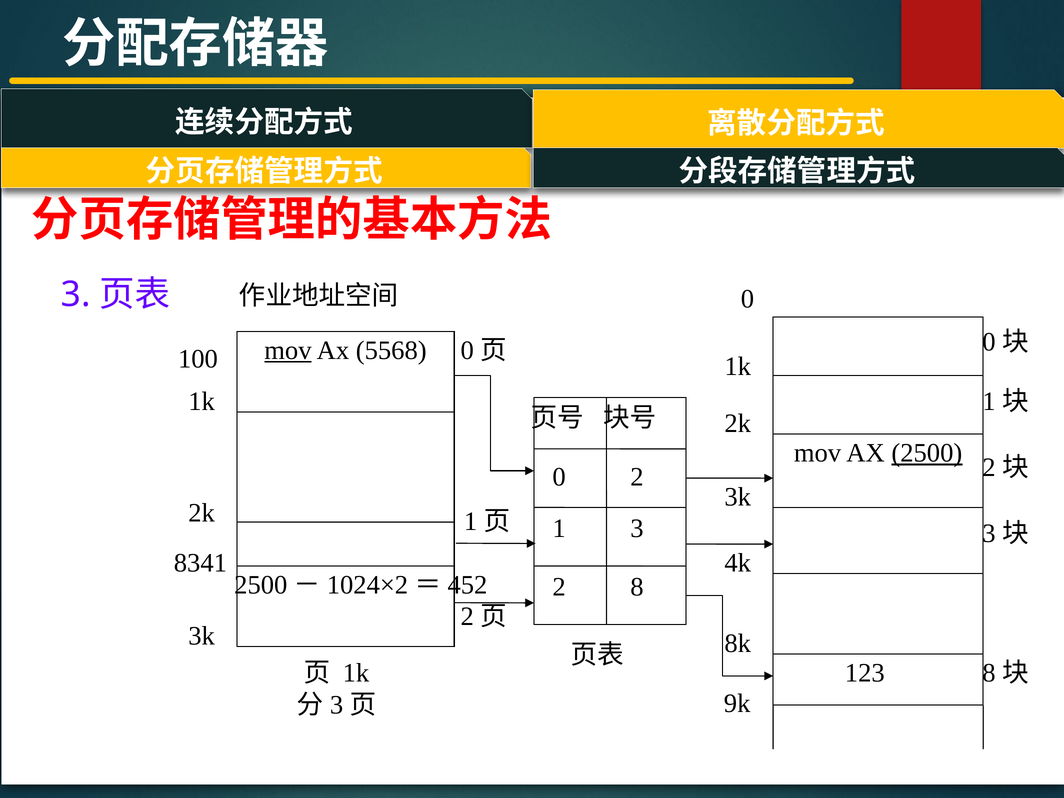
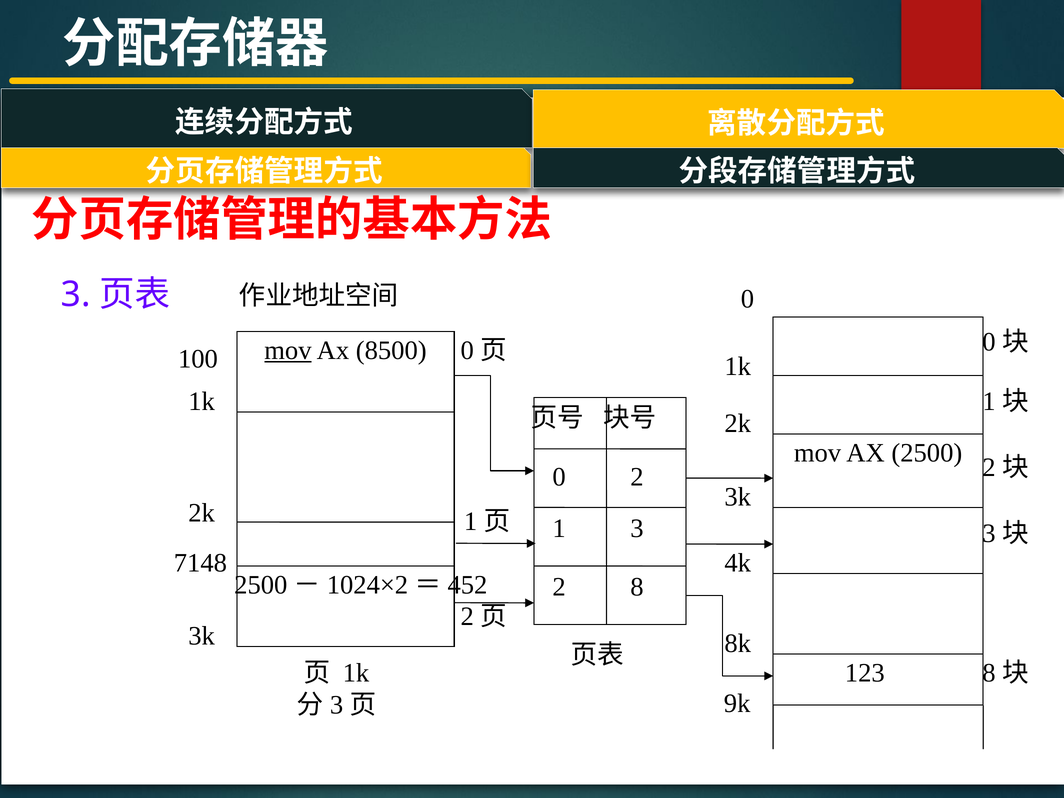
5568: 5568 -> 8500 (391, 350)
2500 underline: present -> none (927, 453)
8341: 8341 -> 7148 (200, 563)
